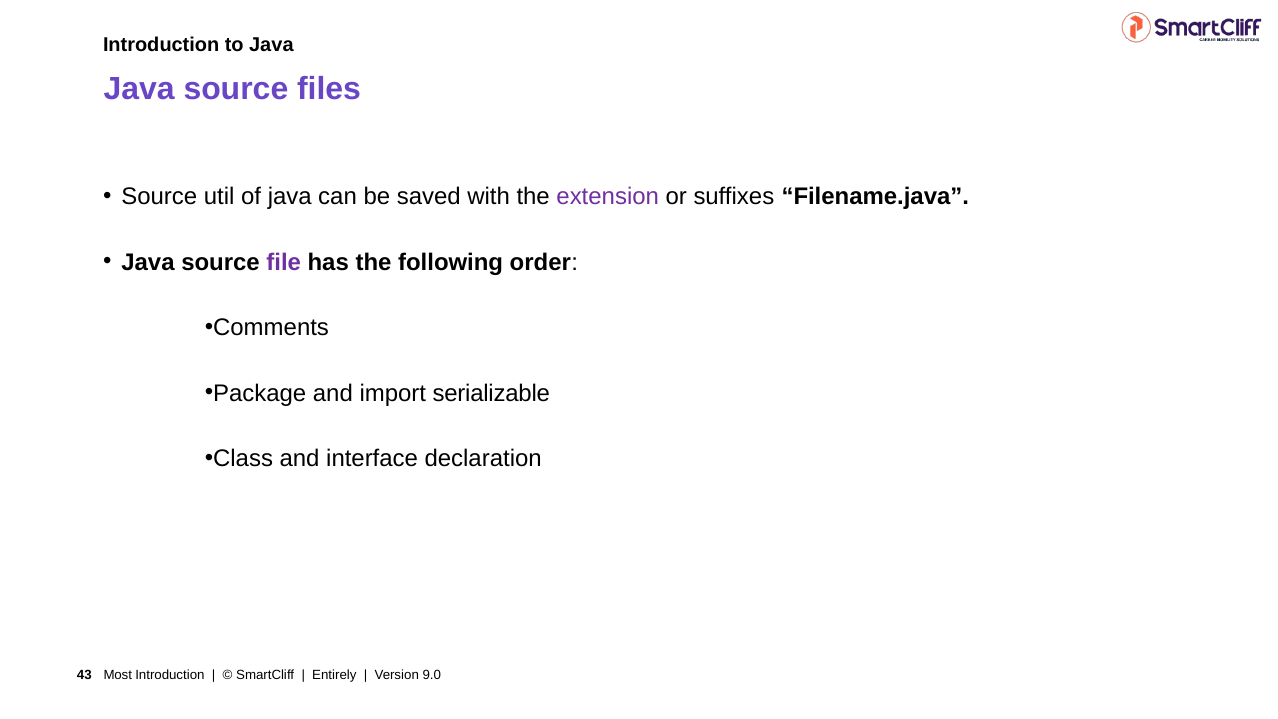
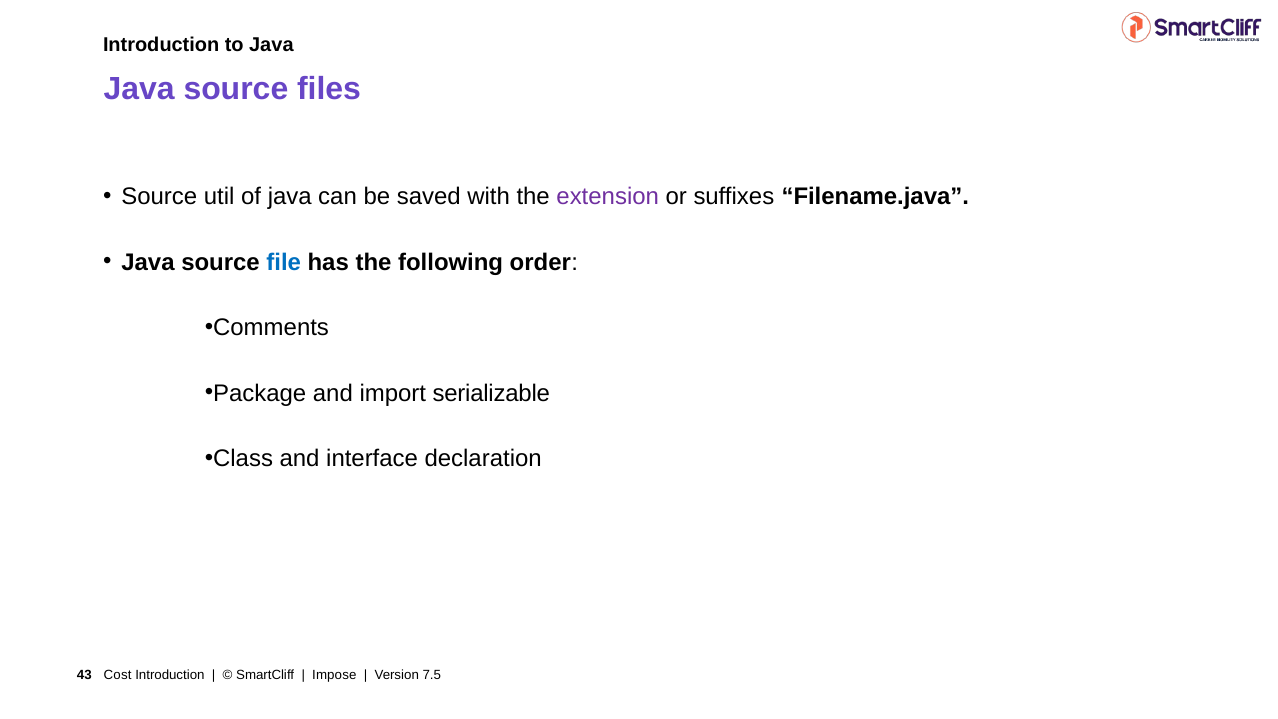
file colour: purple -> blue (284, 262)
Most: Most -> Cost (118, 675)
Entirely: Entirely -> Impose (334, 675)
9.0: 9.0 -> 7.5 (432, 675)
